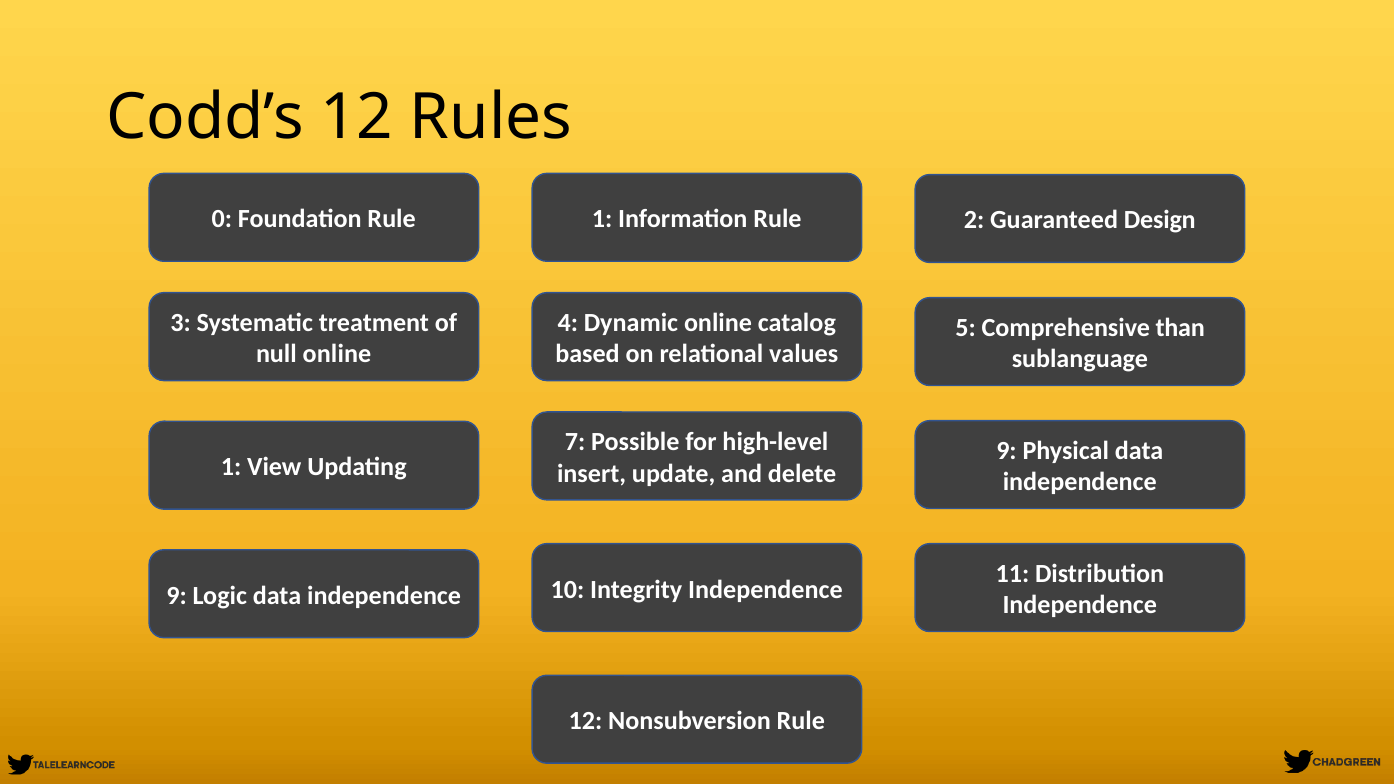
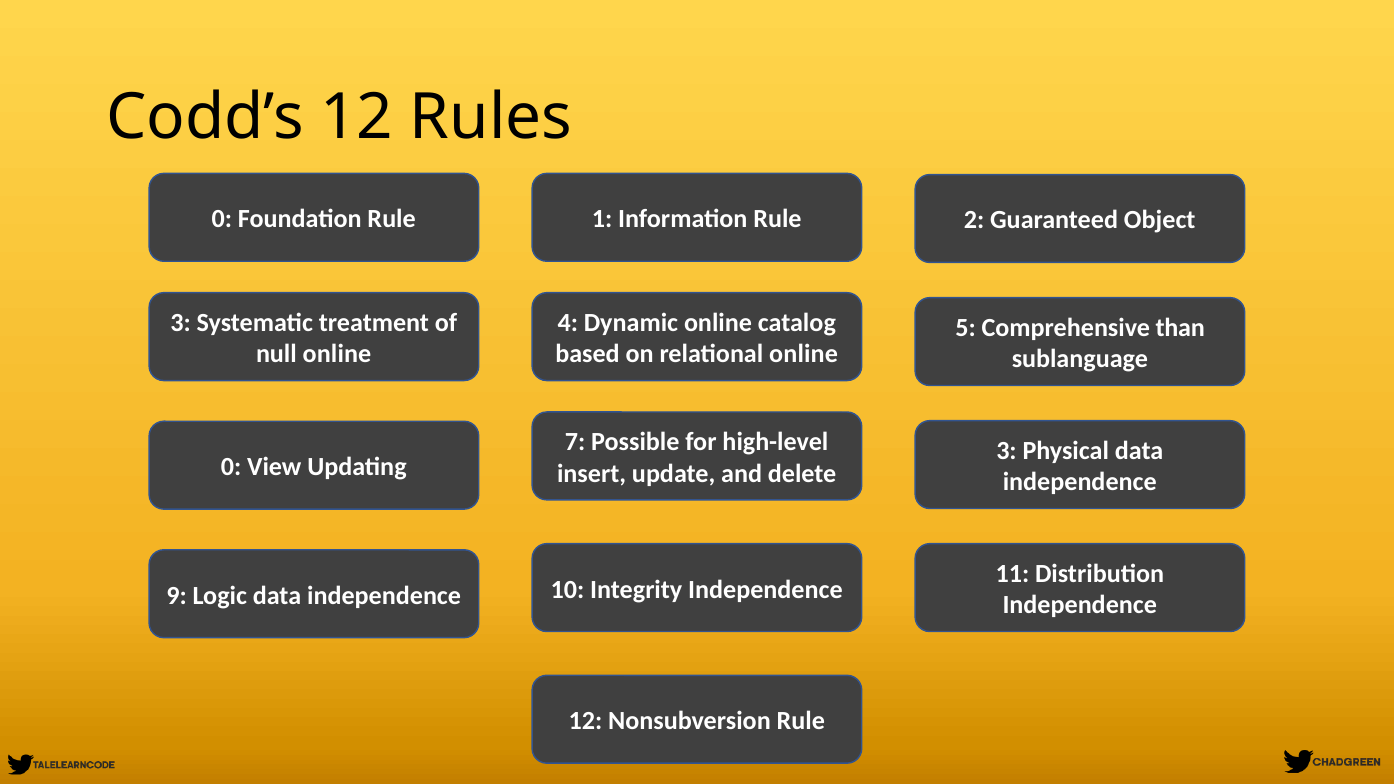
Design: Design -> Object (1160, 220)
relational values: values -> online (804, 354)
9: 9 -> 3 (1006, 451)
1: 1 -> 0 (231, 467)
